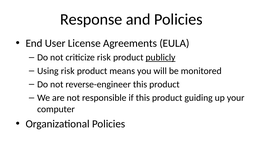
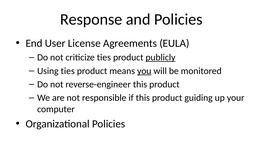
criticize risk: risk -> ties (104, 57)
Using risk: risk -> ties (68, 71)
you underline: none -> present (144, 71)
